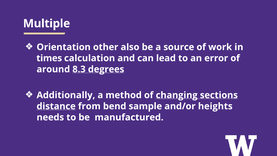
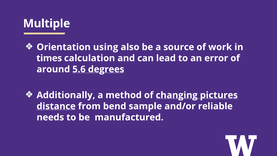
other: other -> using (106, 47)
8.3: 8.3 -> 5.6 (79, 69)
sections: sections -> pictures (219, 95)
heights: heights -> reliable (215, 106)
